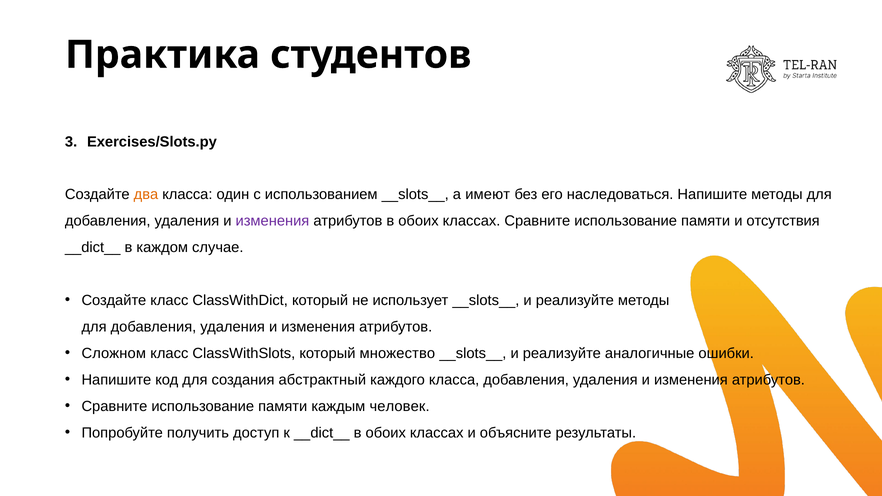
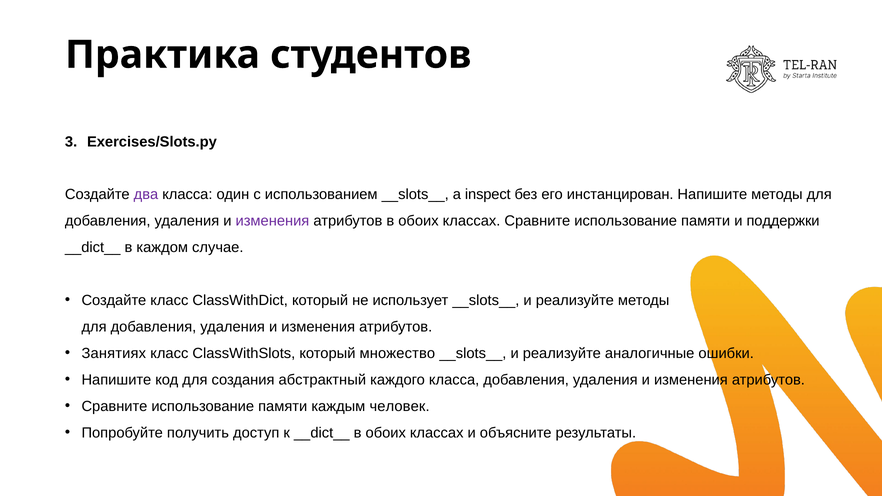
два colour: orange -> purple (146, 195)
имеют: имеют -> inspect (488, 195)
наследоваться: наследоваться -> инстанцирован (620, 195)
отсутствия: отсутствия -> поддержки (783, 221)
Сложном: Сложном -> Занятиях (114, 353)
